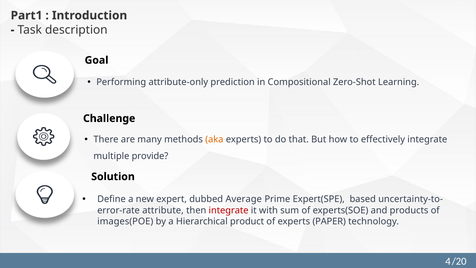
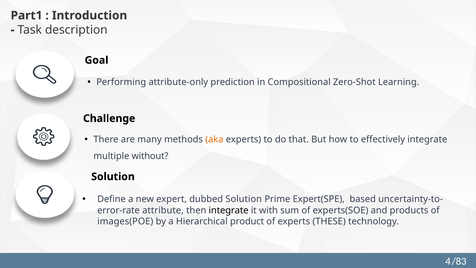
provide: provide -> without (150, 156)
dubbed Average: Average -> Solution (244, 199)
integrate colour: red -> black (229, 210)
PAPER: PAPER -> THESE (329, 221)
/20: /20 -> /83 (459, 261)
